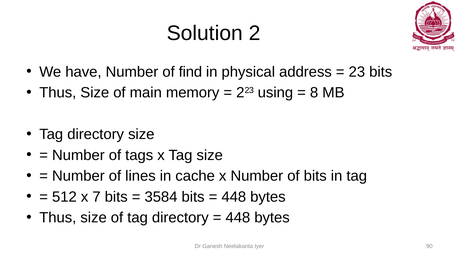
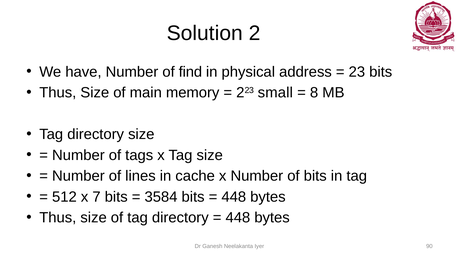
using: using -> small (275, 93)
